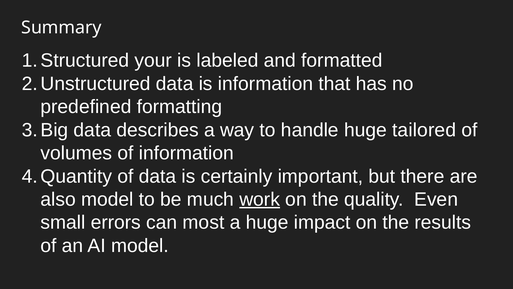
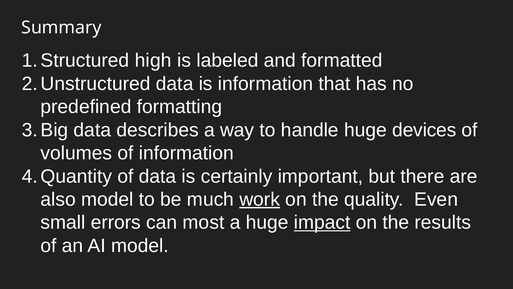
your: your -> high (153, 61)
tailored: tailored -> devices (424, 130)
impact underline: none -> present (322, 222)
